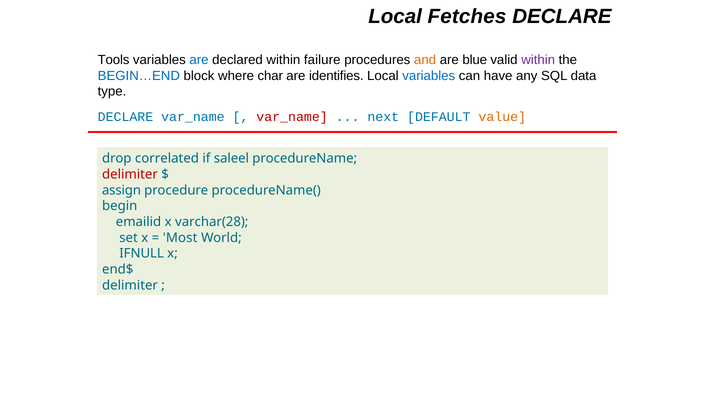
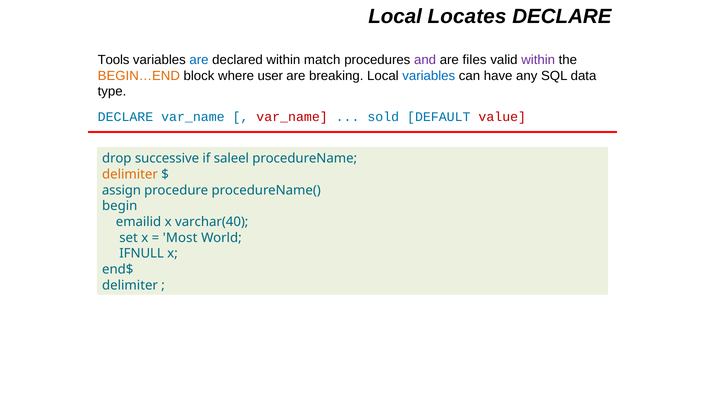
Fetches: Fetches -> Locates (467, 16)
failure: failure -> match (322, 60)
and colour: orange -> purple (425, 60)
blue: blue -> files (475, 60)
BEGIN…END colour: blue -> orange (139, 76)
char: char -> user (270, 76)
identifies: identifies -> breaking (336, 76)
next: next -> sold (383, 117)
value colour: orange -> red (502, 117)
correlated: correlated -> successive (167, 159)
delimiter colour: red -> orange (130, 175)
varchar(28: varchar(28 -> varchar(40 (212, 222)
